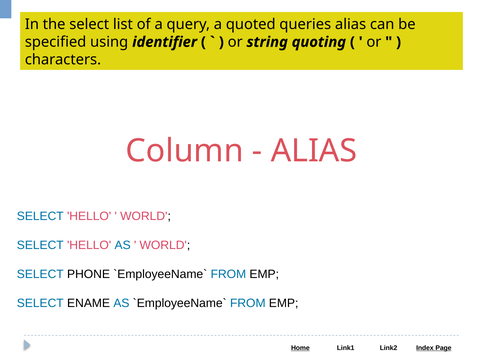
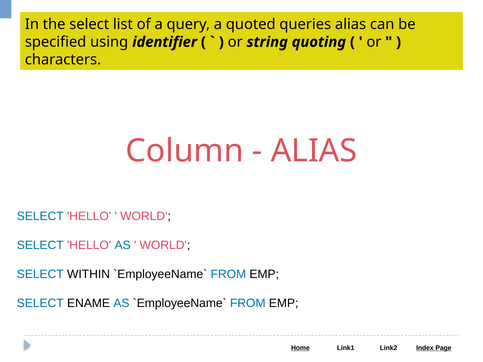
PHONE: PHONE -> WITHIN (89, 274)
